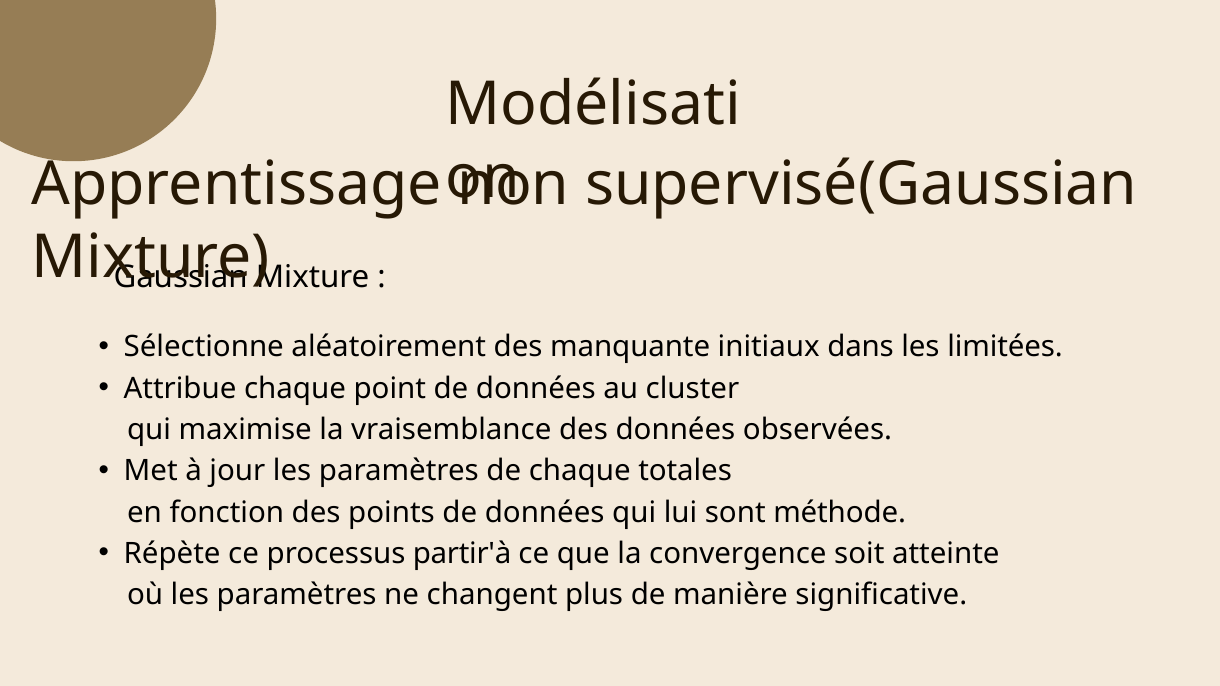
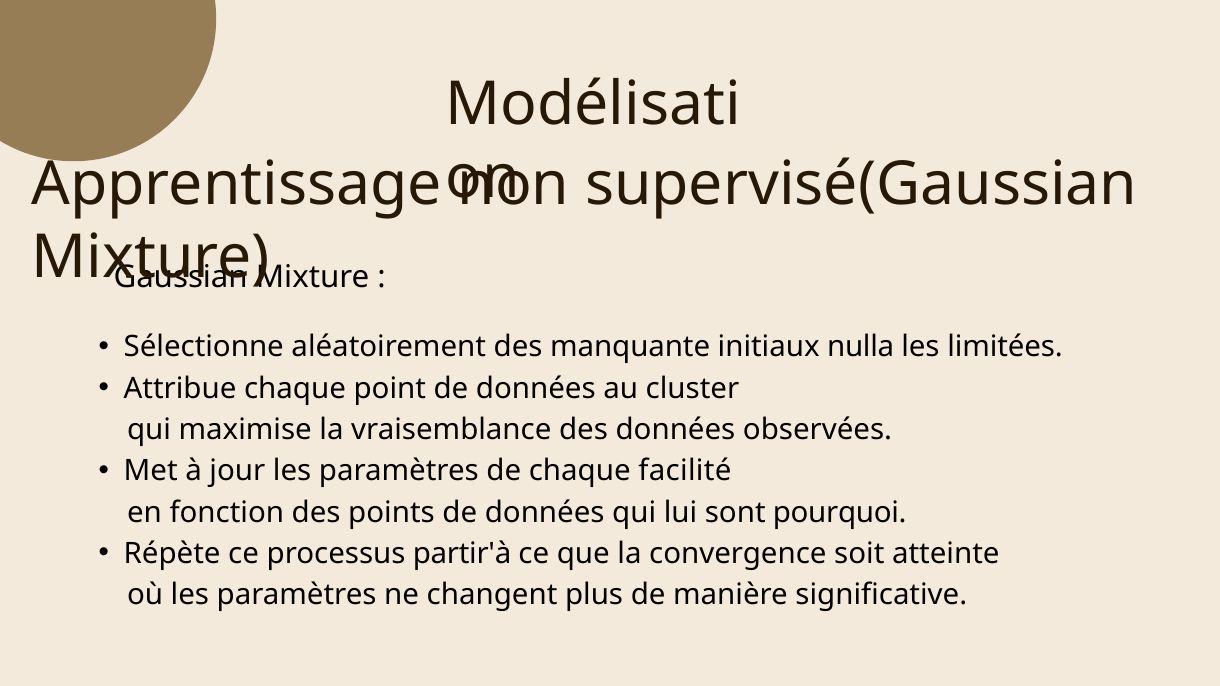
dans: dans -> nulla (861, 347)
totales: totales -> facilité (685, 471)
méthode: méthode -> pourquoi (840, 512)
